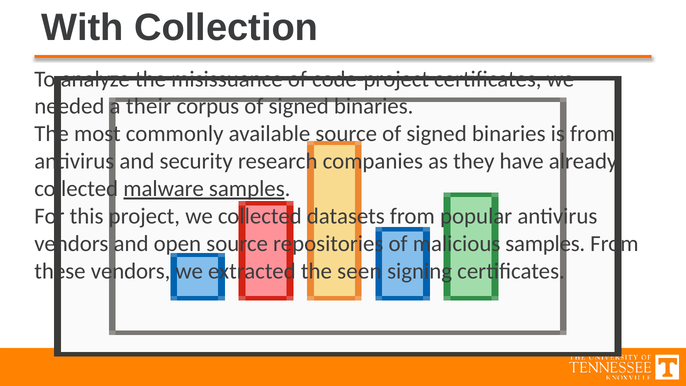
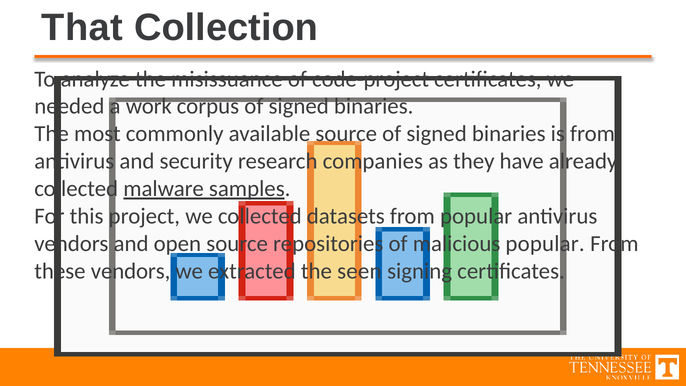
With: With -> That (82, 28)
their: their -> work (149, 106)
malicious samples: samples -> popular (545, 244)
